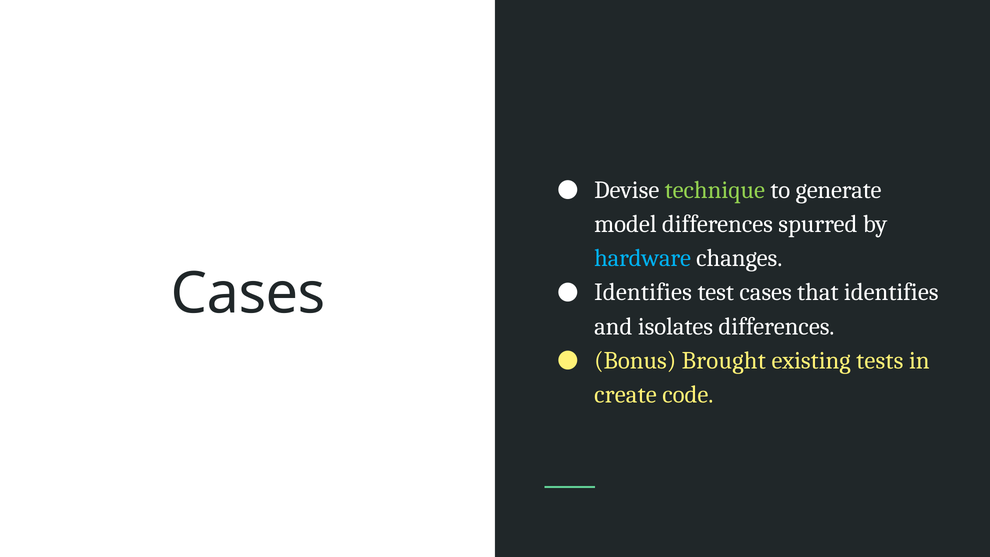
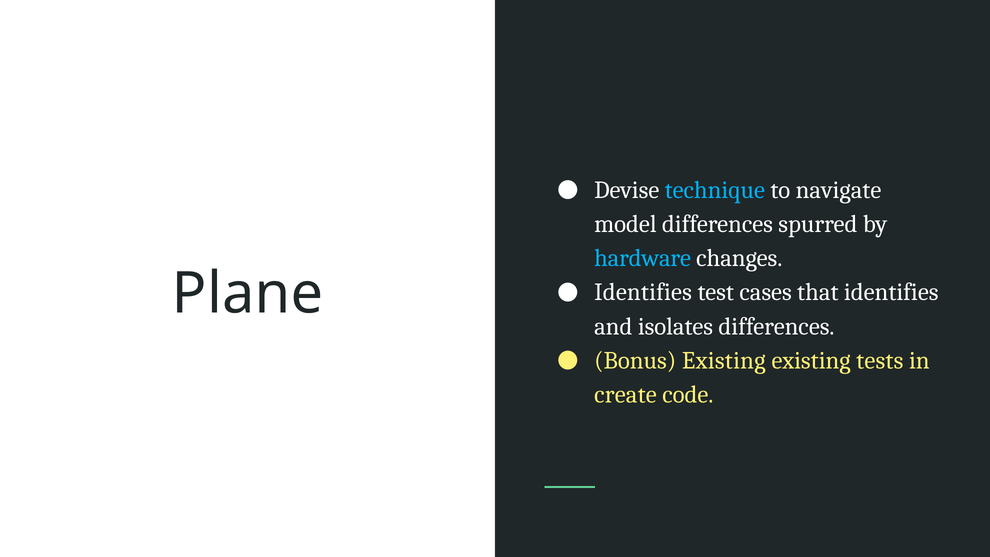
technique colour: light green -> light blue (715, 190)
generate: generate -> navigate (838, 190)
Cases: Cases -> Plane (248, 294)
Bonus Brought: Brought -> Existing (724, 361)
